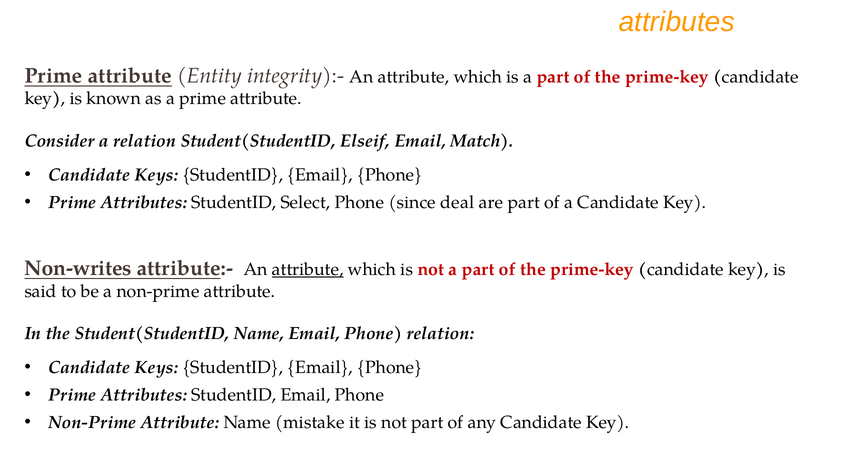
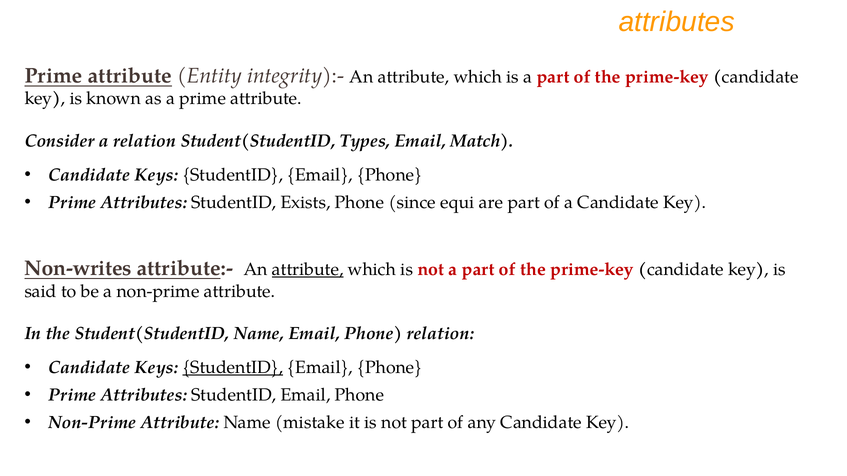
Elseif: Elseif -> Types (365, 141)
Select: Select -> Exists (306, 203)
deal: deal -> equi (457, 203)
StudentID underline: none -> present (233, 368)
